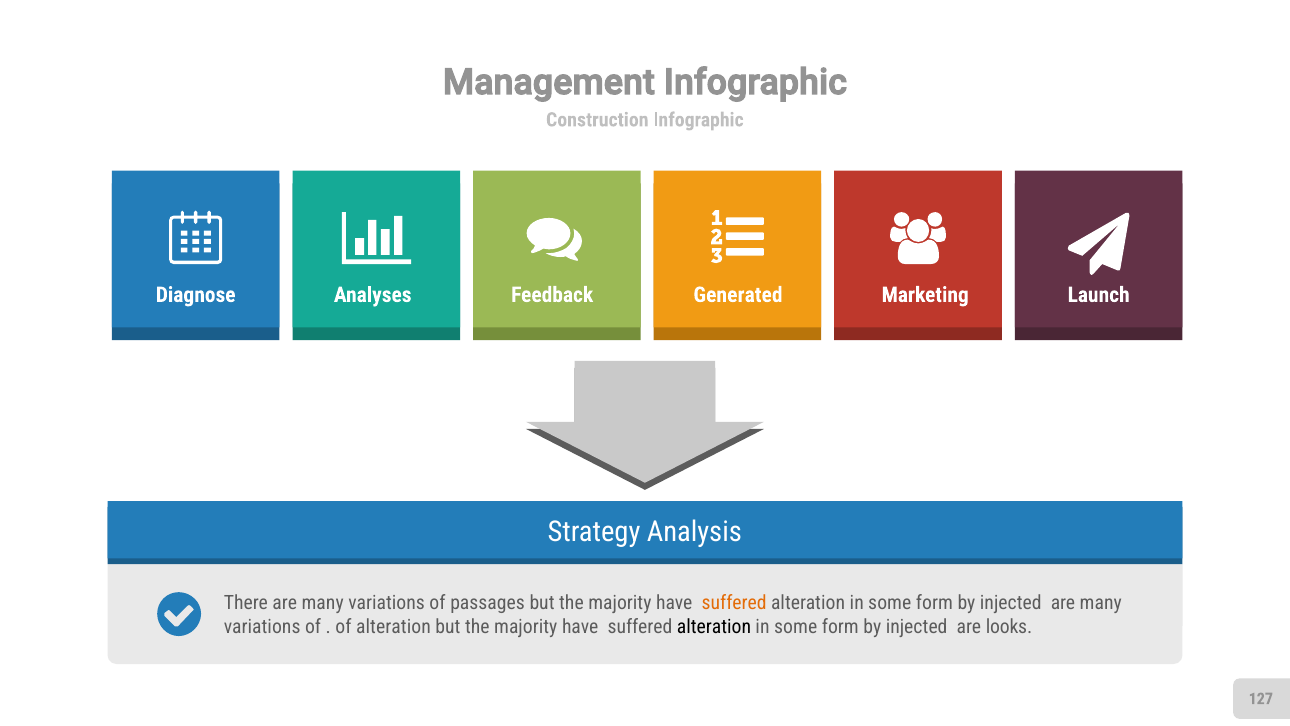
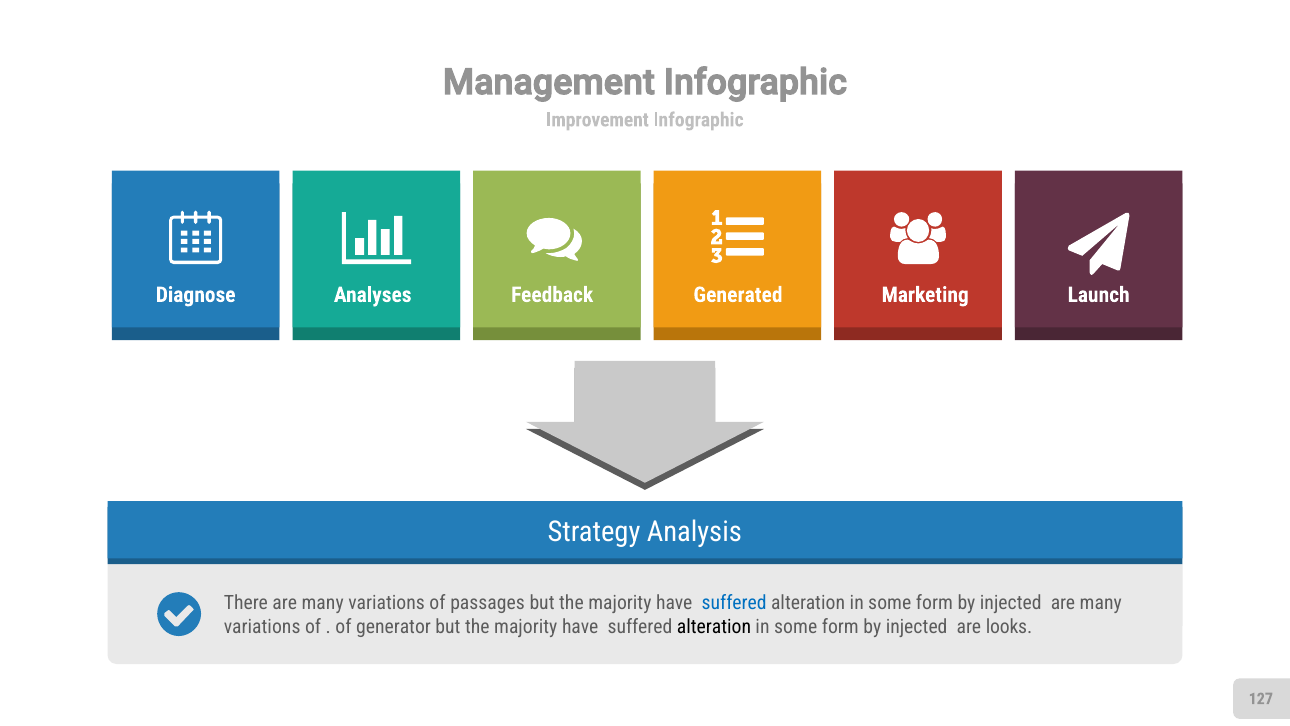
Construction: Construction -> Improvement (597, 120)
suffered colour: orange -> blue (734, 603)
of alteration: alteration -> generator (394, 627)
